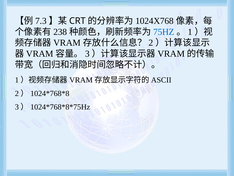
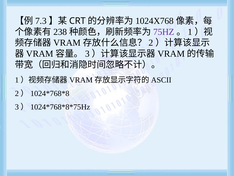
75HZ colour: blue -> purple (164, 32)
